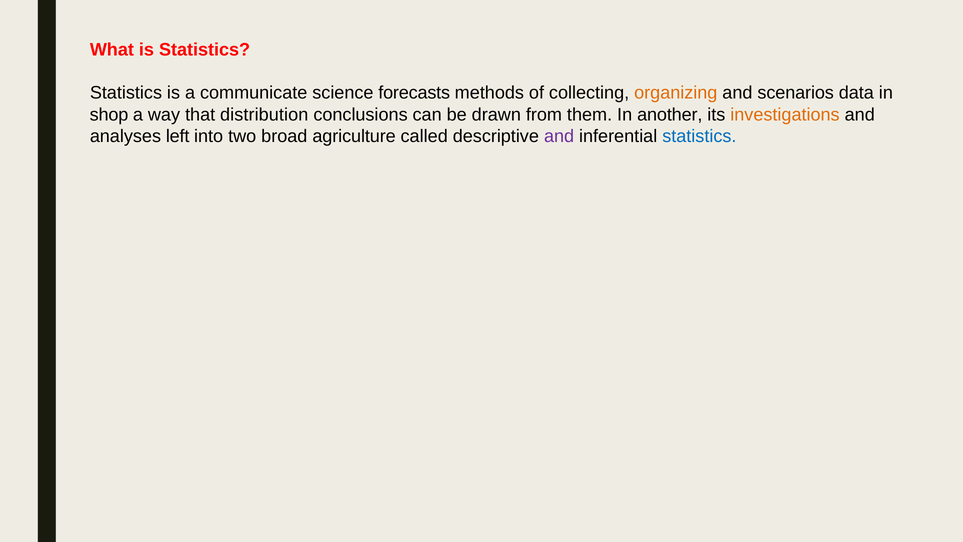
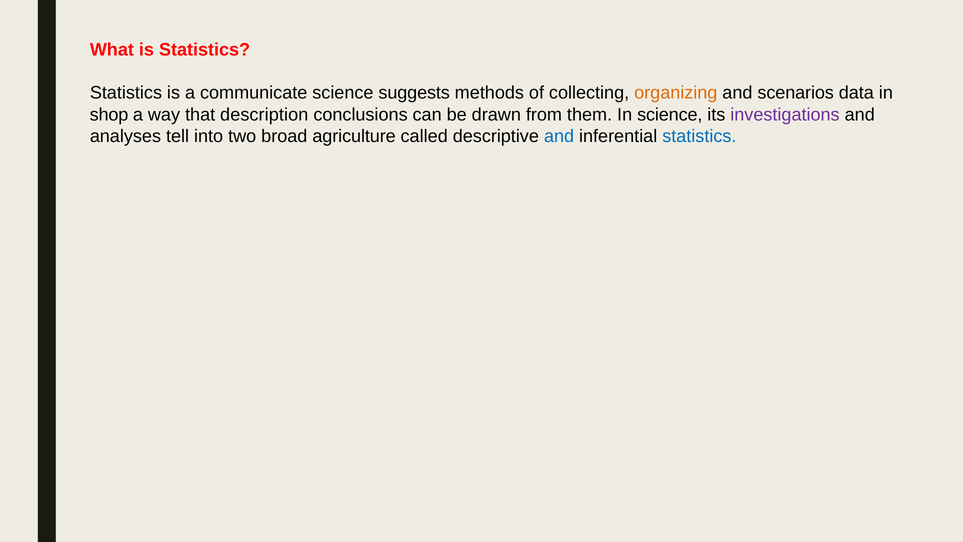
forecasts: forecasts -> suggests (414, 93)
distribution: distribution -> description (264, 115)
In another: another -> science (670, 115)
investigations colour: orange -> purple (785, 115)
left: left -> tell (178, 136)
and colour: purple -> blue (559, 136)
